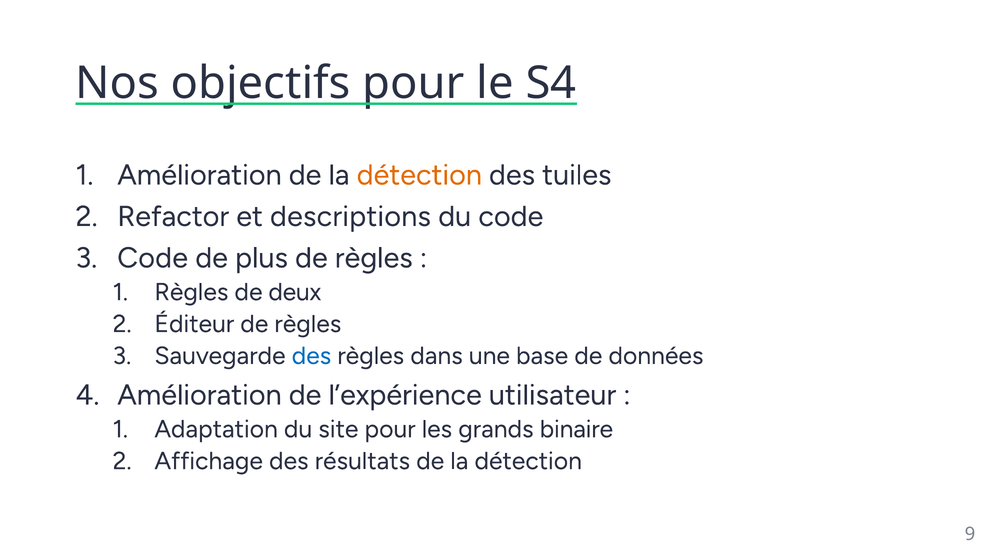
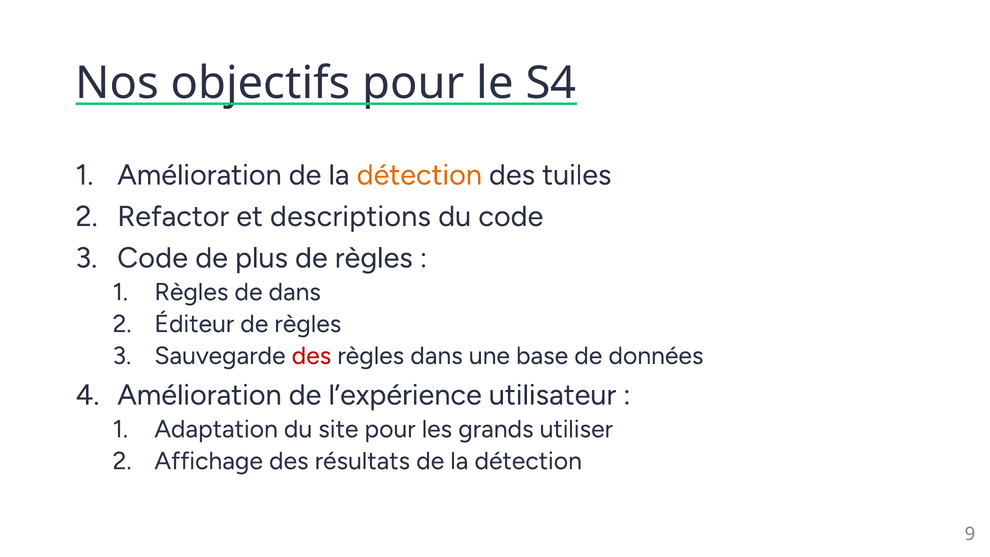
de deux: deux -> dans (295, 292)
des colour: blue -> red (311, 356)
binaire: binaire -> utiliser (576, 429)
